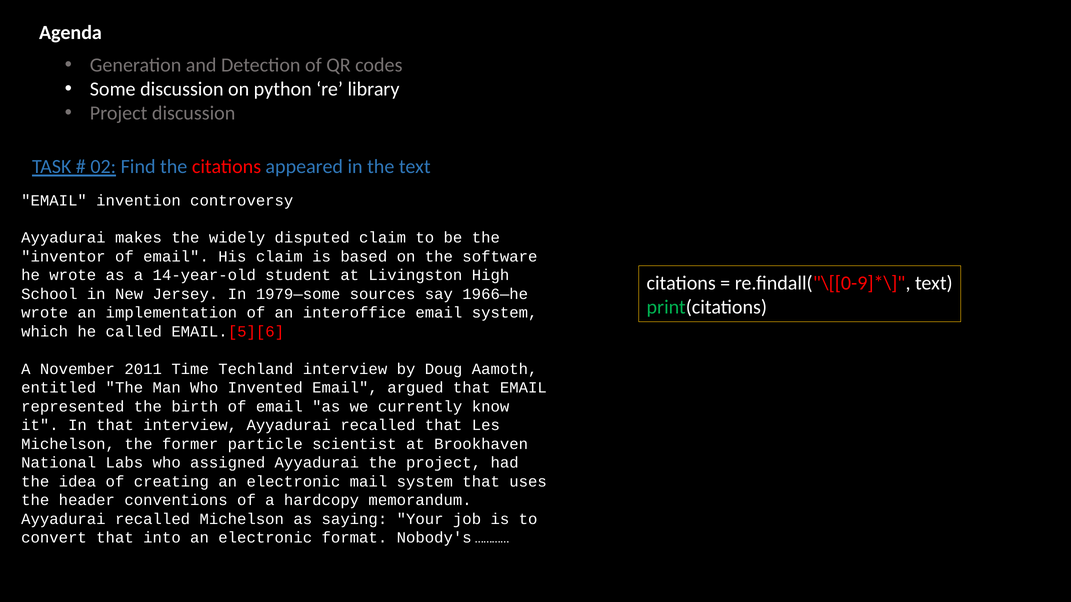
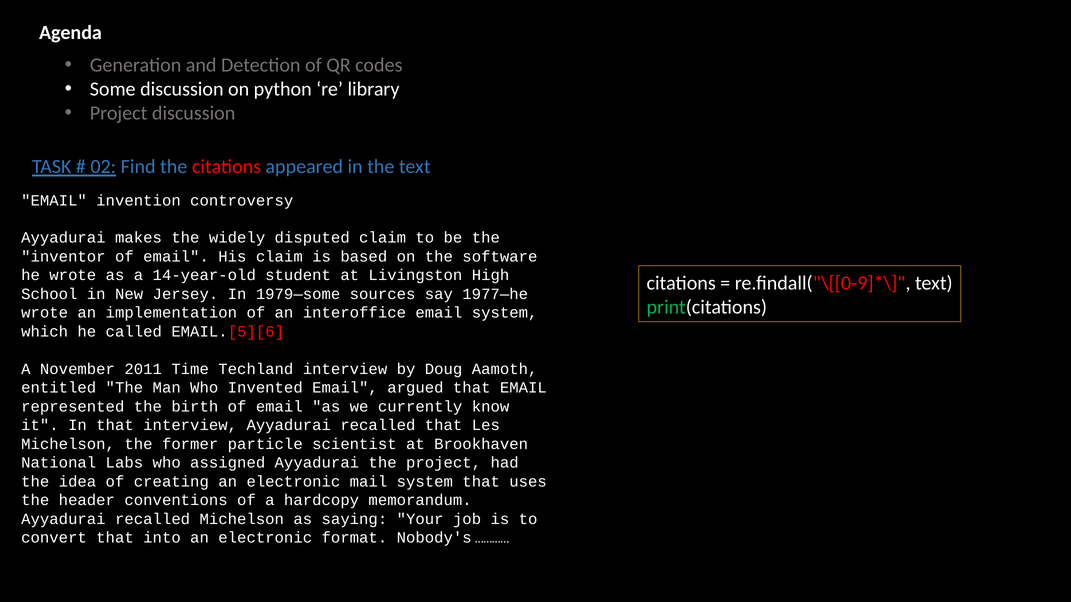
1966—he: 1966—he -> 1977—he (495, 294)
